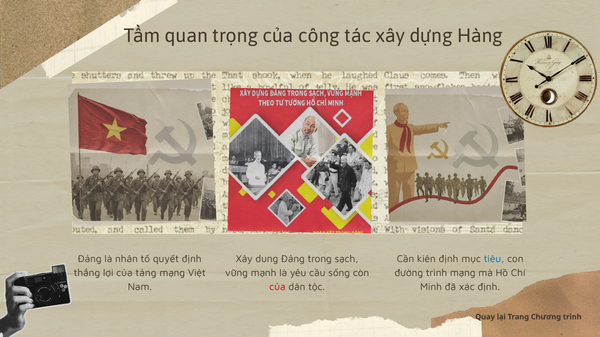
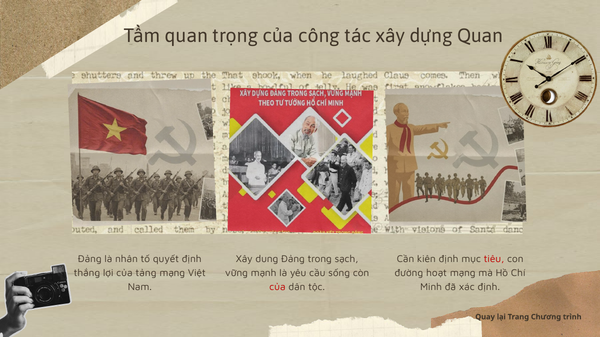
dựng Hàng: Hàng -> Quan (480, 36)
tiêu colour: blue -> red (494, 259)
đường trình: trình -> hoạt (436, 273)
